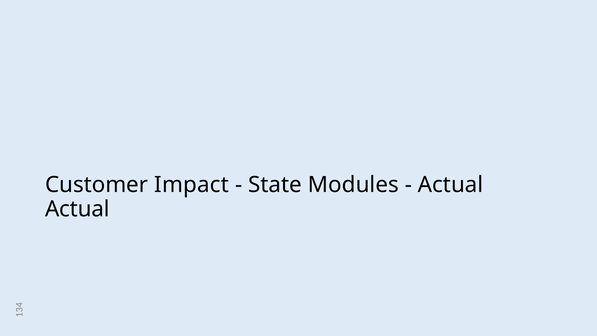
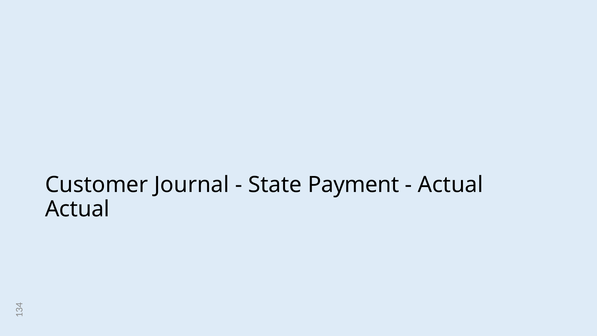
Impact: Impact -> Journal (192, 185)
Modules: Modules -> Payment (354, 185)
